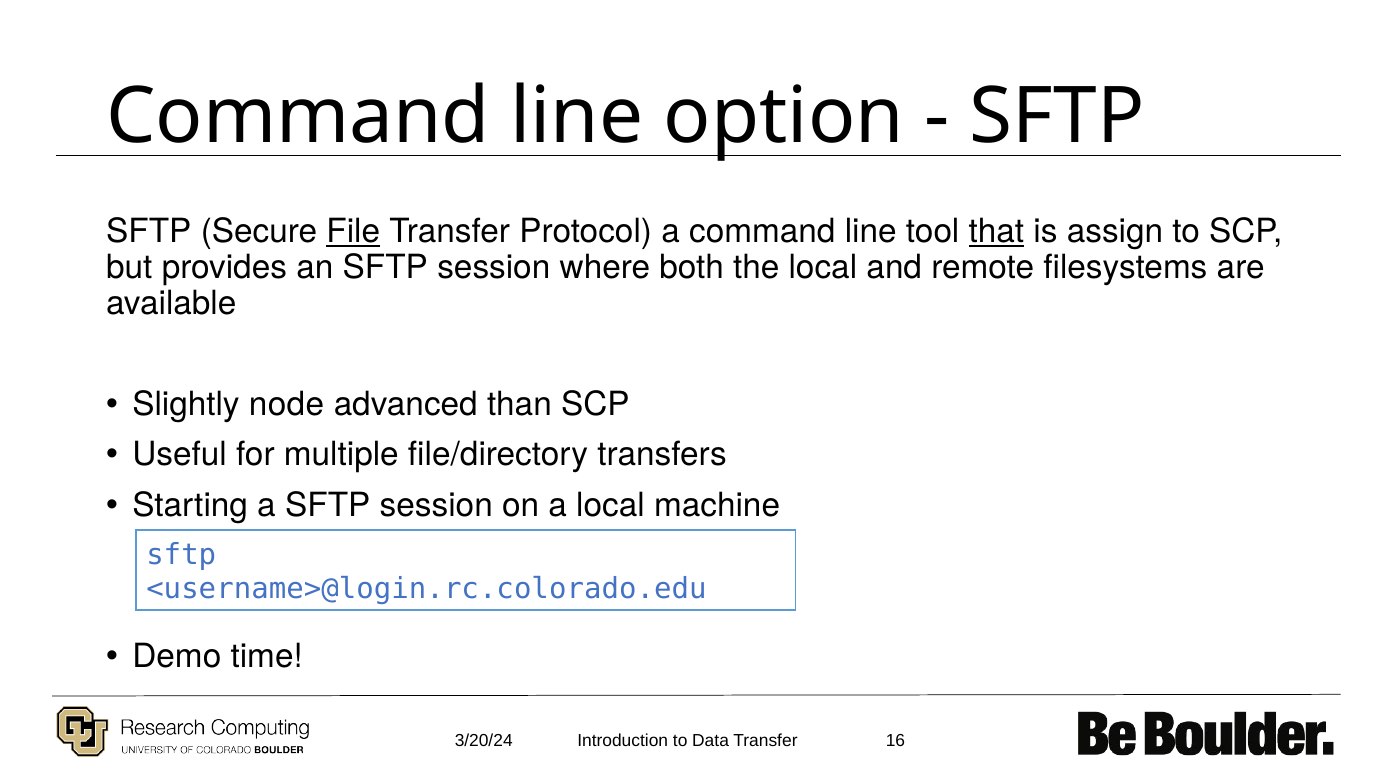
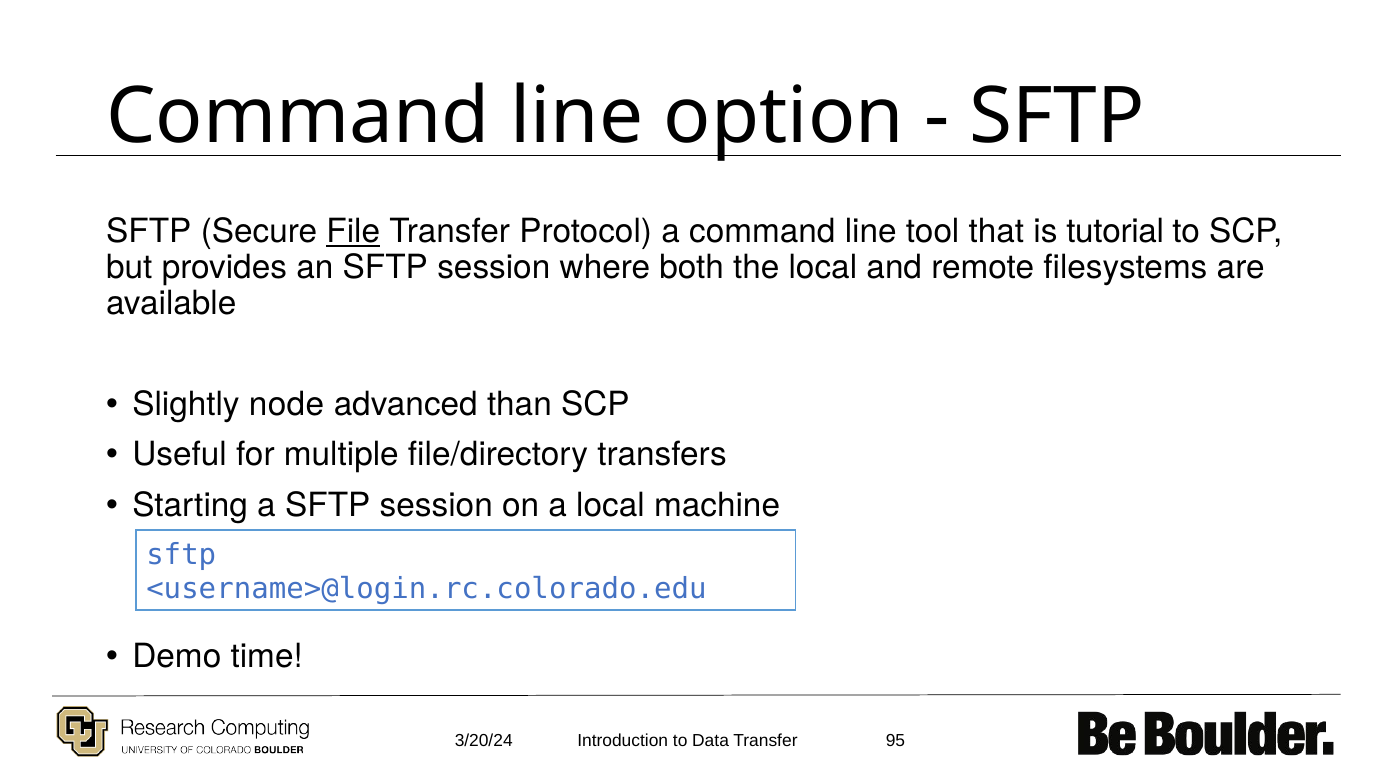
that underline: present -> none (996, 232)
assign: assign -> tutorial (1115, 232)
16: 16 -> 95 (895, 741)
